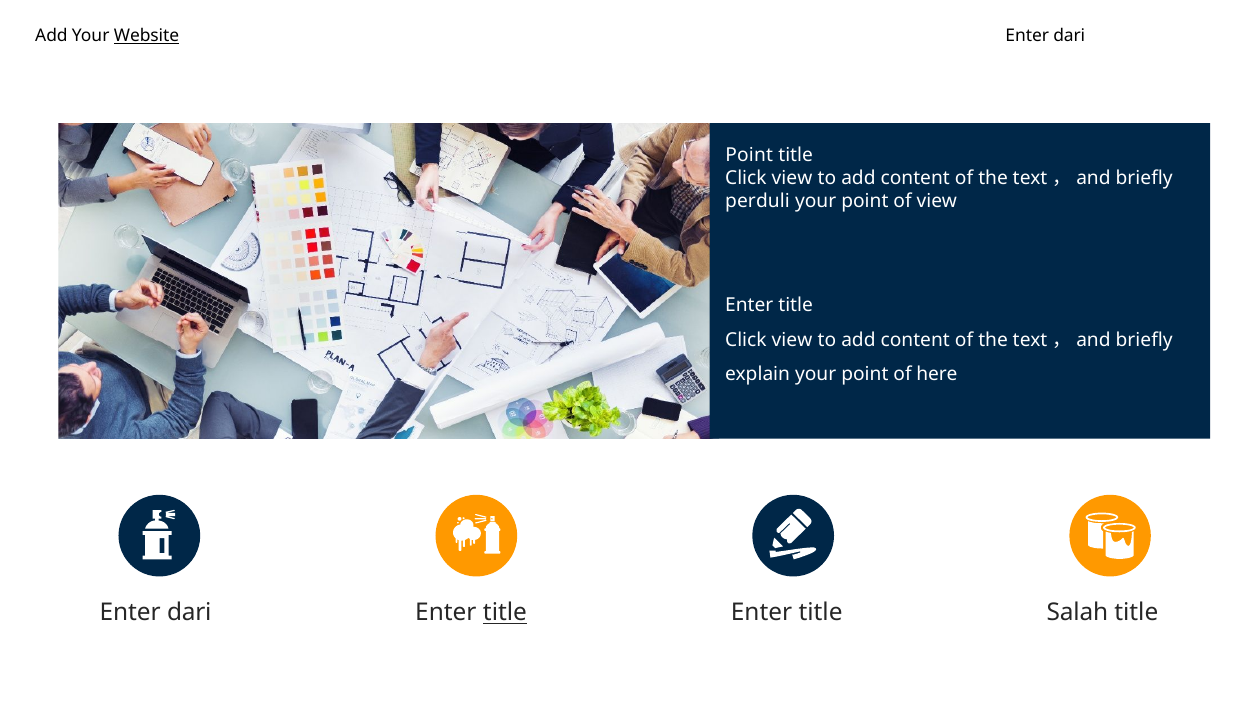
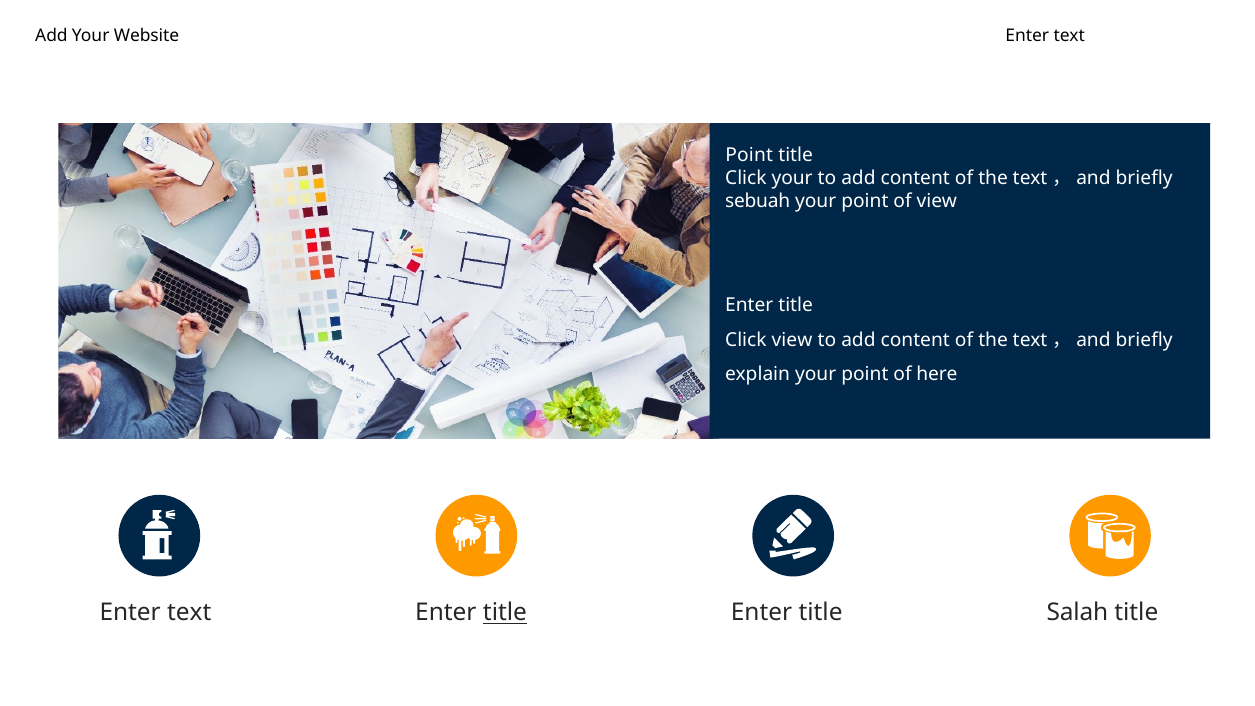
Website underline: present -> none (147, 36)
dari: dari -> text (1069, 36)
view: view -> your (792, 179)
perduli: perduli -> sebuah (758, 202)
dari: dari -> text (189, 613)
